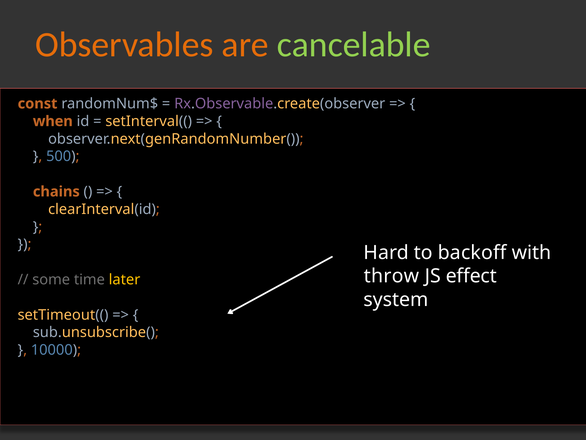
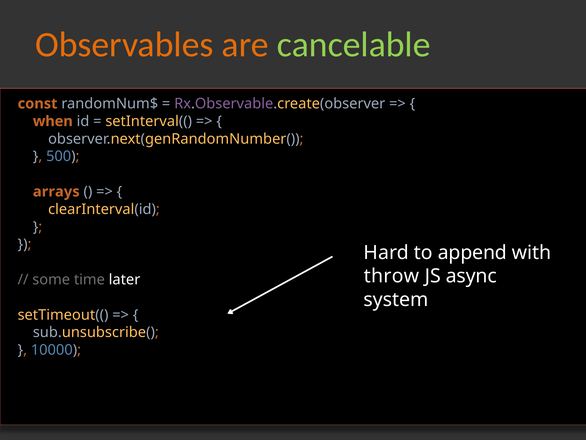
chains: chains -> arrays (56, 191)
backoff: backoff -> append (472, 252)
effect: effect -> async (471, 276)
later colour: yellow -> white (124, 279)
